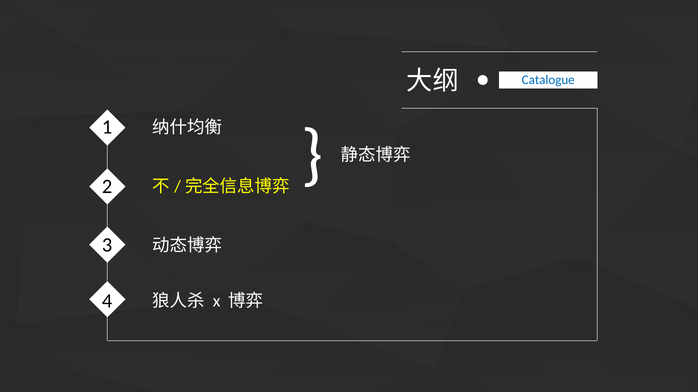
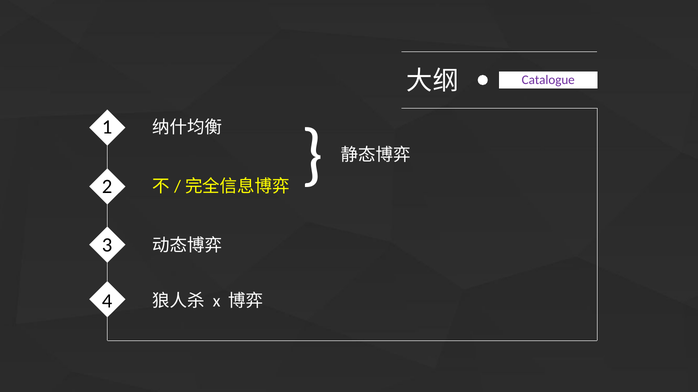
Catalogue colour: blue -> purple (548, 80)
